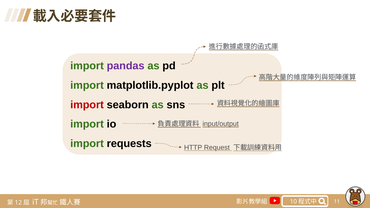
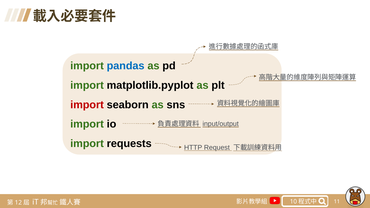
pandas colour: purple -> blue (126, 66)
